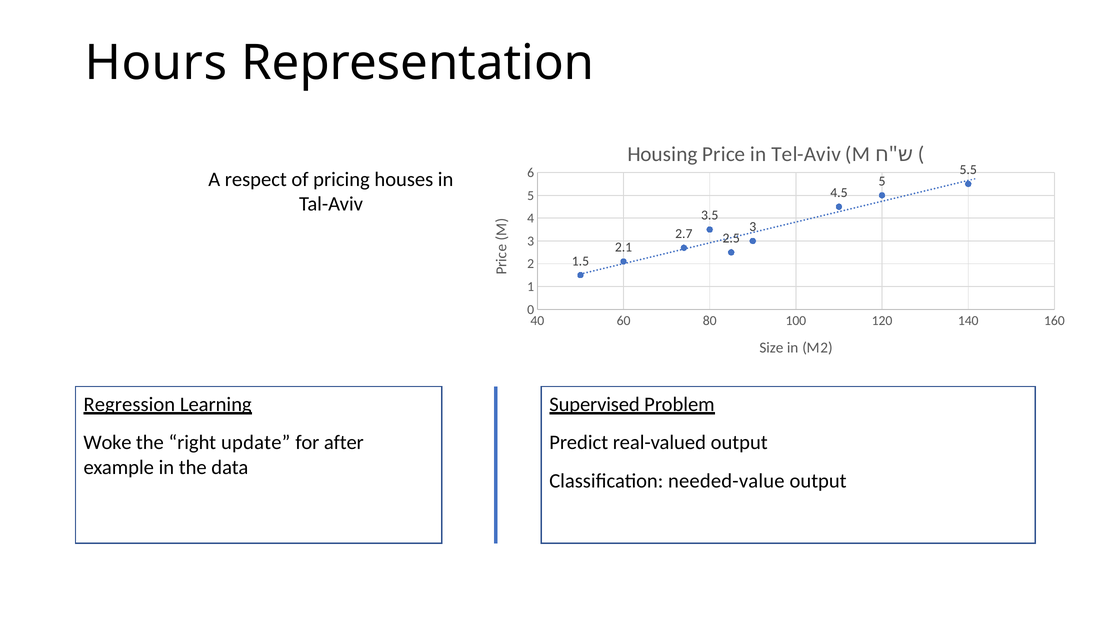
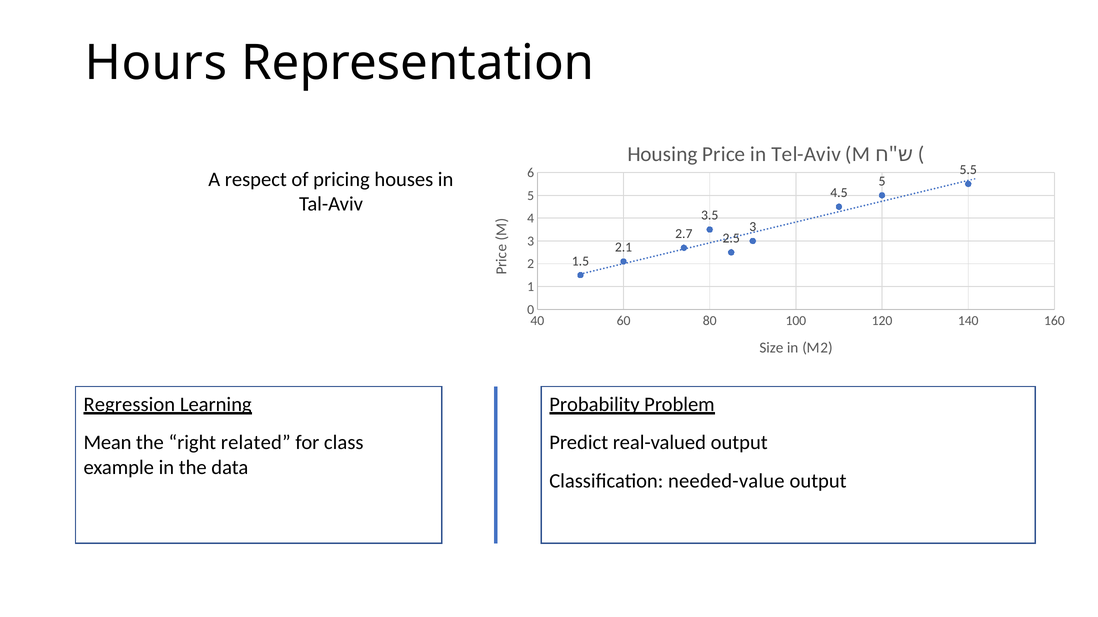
Supervised: Supervised -> Probability (594, 405)
Woke: Woke -> Mean (107, 443)
update: update -> related (256, 443)
after: after -> class (344, 443)
